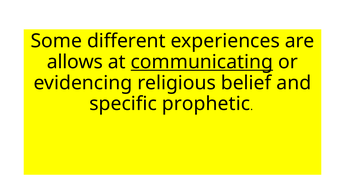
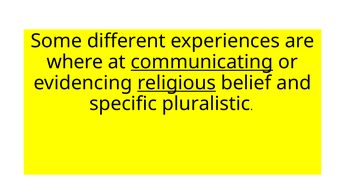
allows: allows -> where (75, 62)
religious underline: none -> present (177, 83)
prophetic: prophetic -> pluralistic (206, 104)
